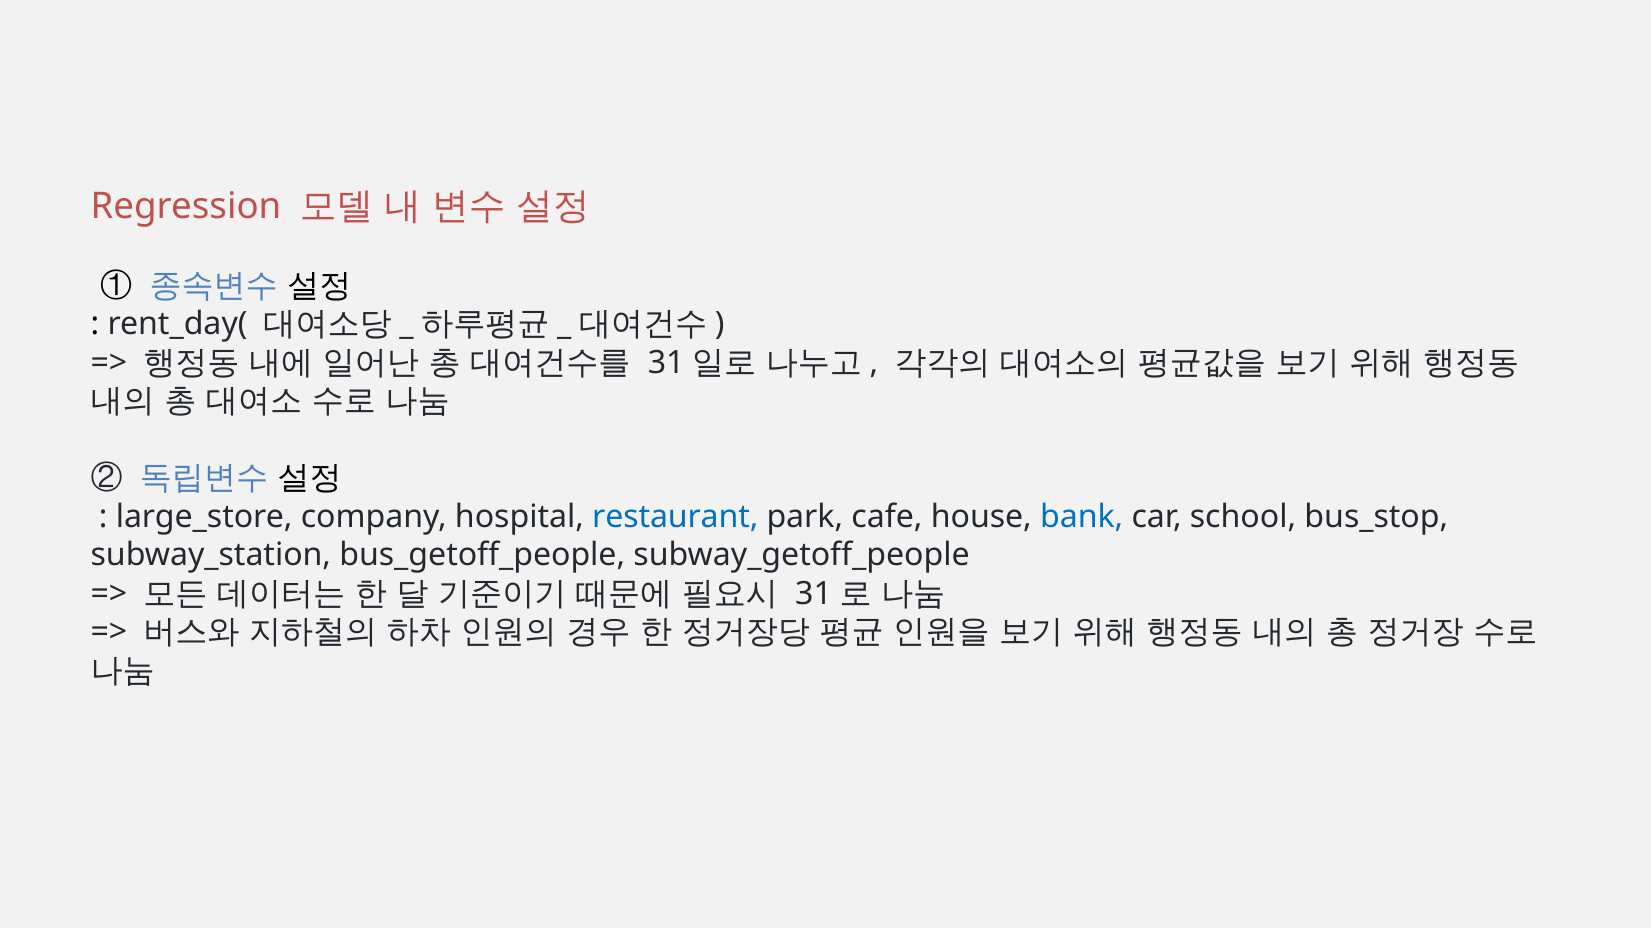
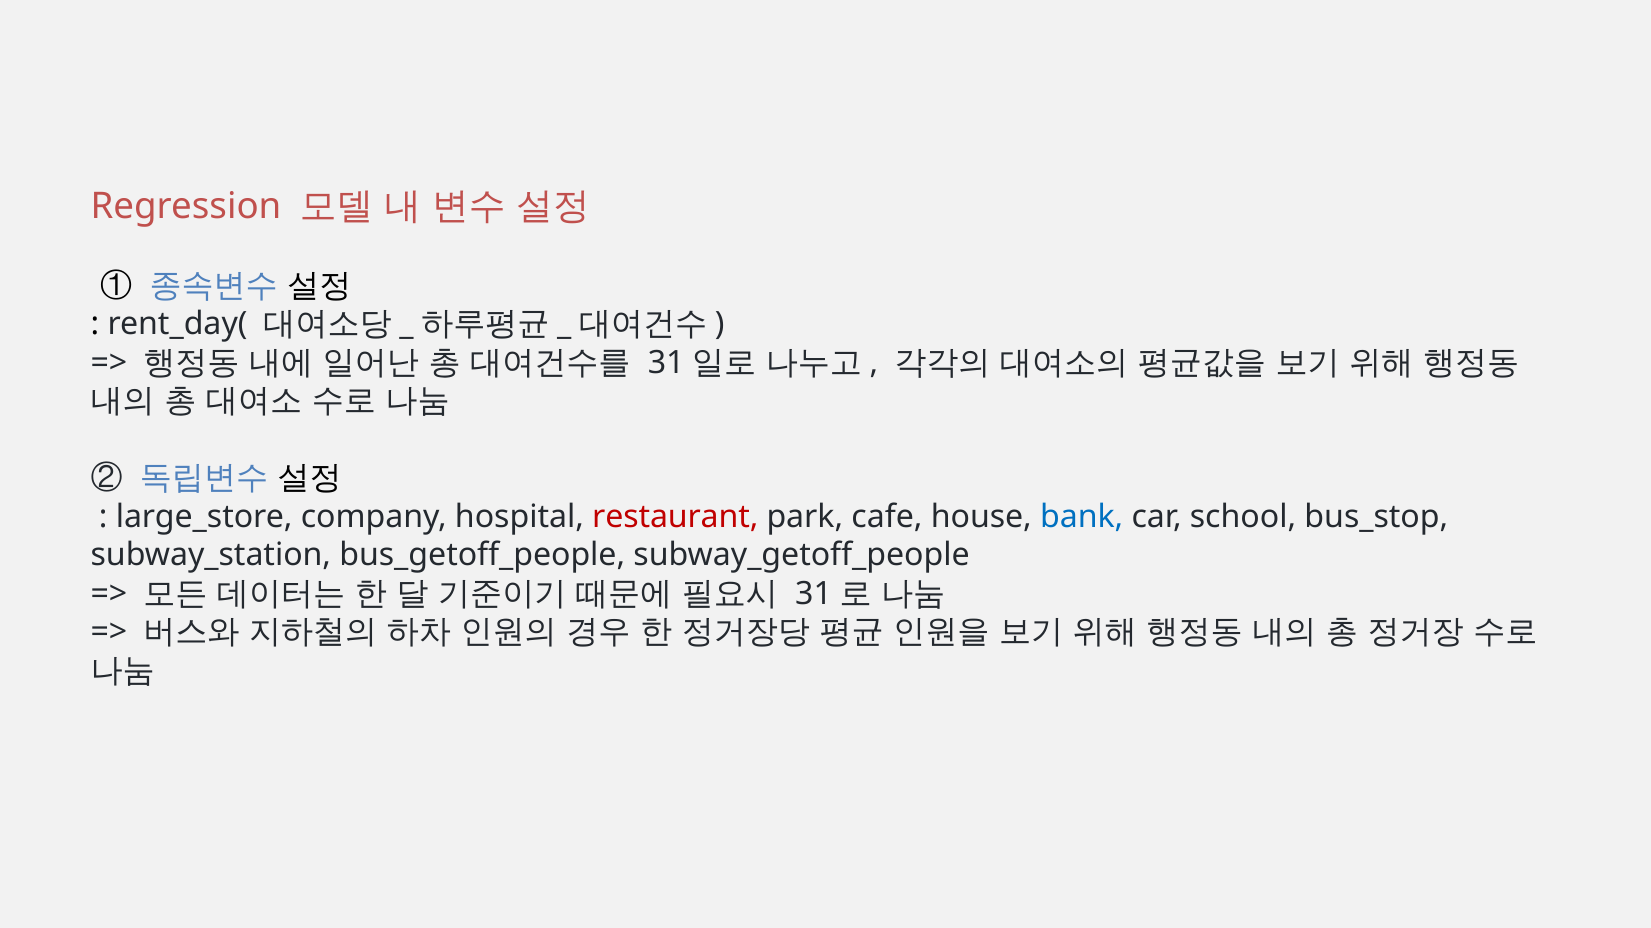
restaurant colour: blue -> red (675, 517)
